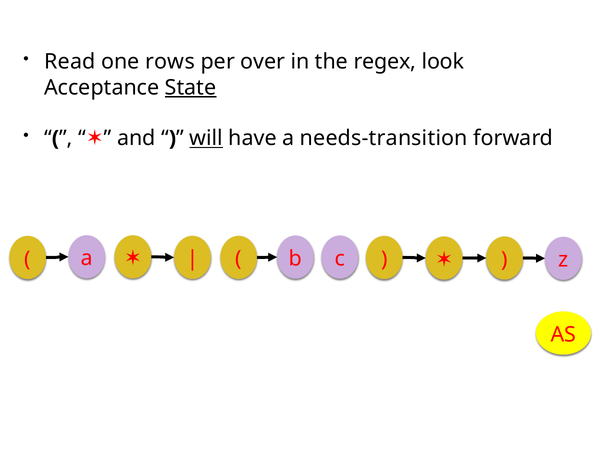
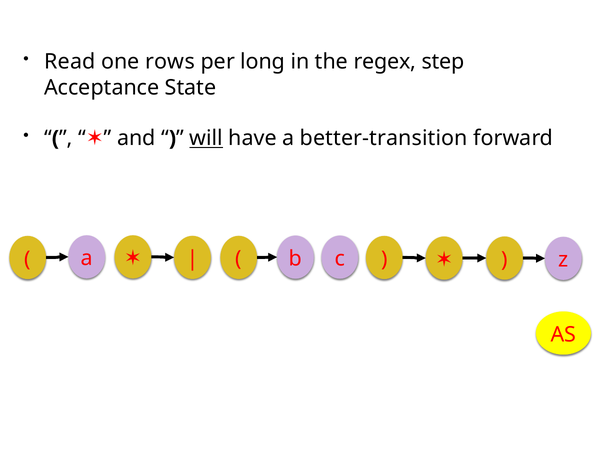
over: over -> long (263, 62)
look: look -> step (443, 62)
State underline: present -> none (191, 88)
needs-transition: needs-transition -> better-transition (384, 138)
